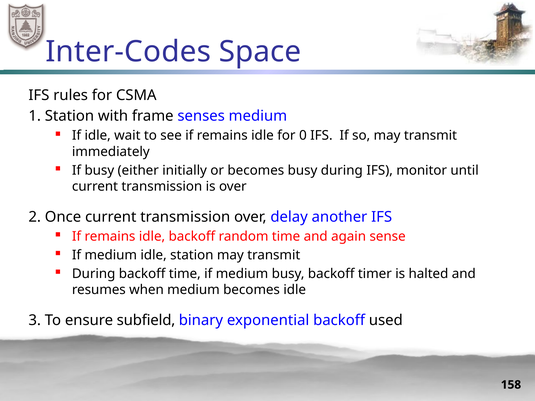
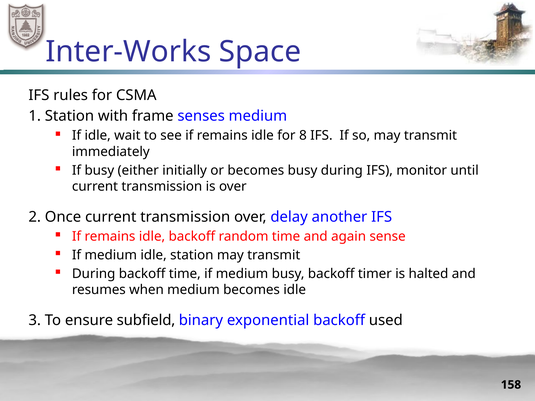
Inter-Codes: Inter-Codes -> Inter-Works (128, 52)
0: 0 -> 8 (303, 136)
